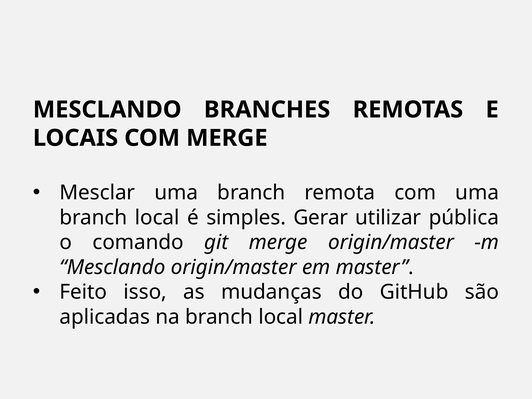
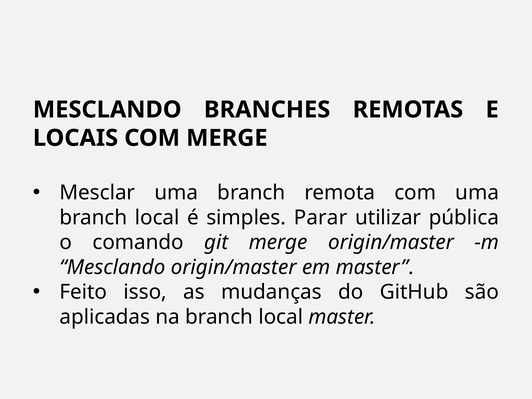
Gerar: Gerar -> Parar (320, 218)
